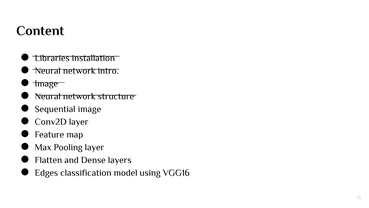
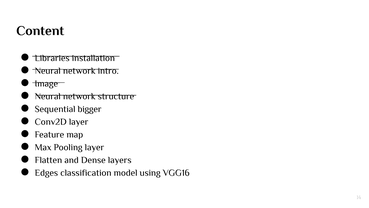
Sequential image: image -> bigger (90, 109)
